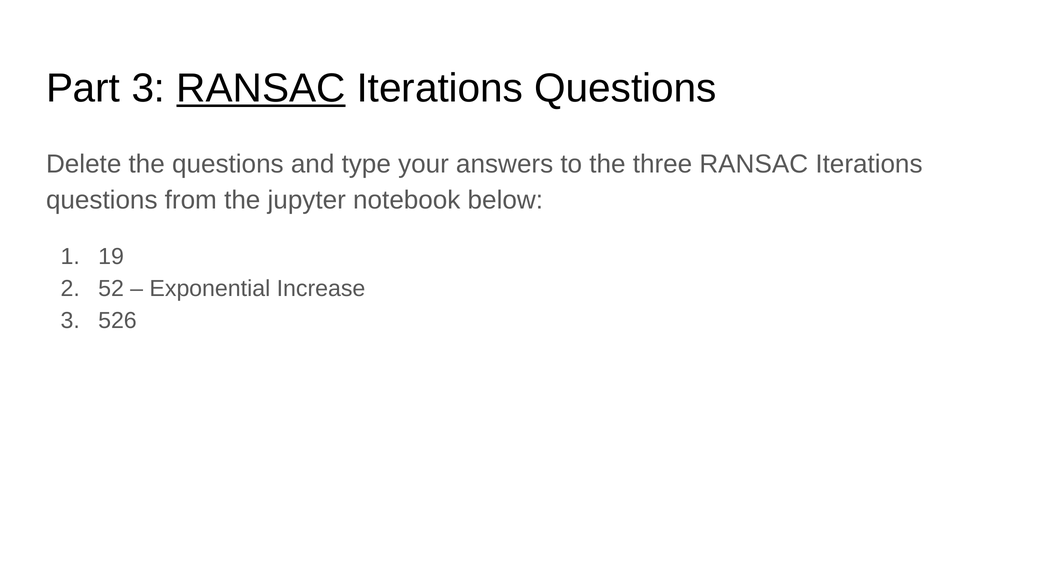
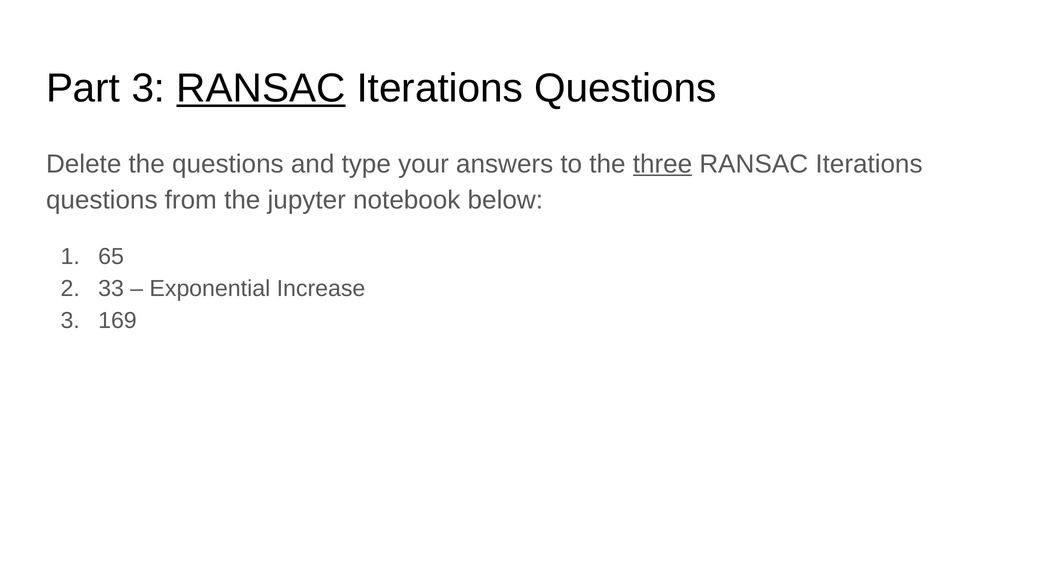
three underline: none -> present (663, 164)
19: 19 -> 65 (111, 257)
52: 52 -> 33 (111, 289)
526: 526 -> 169 (117, 321)
